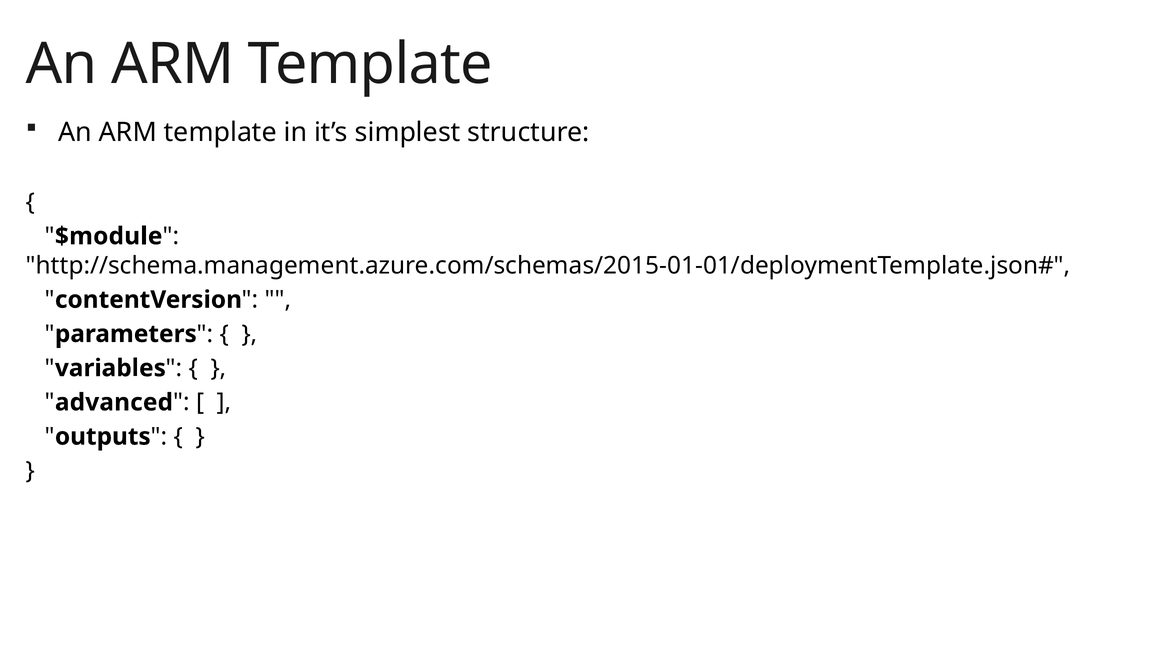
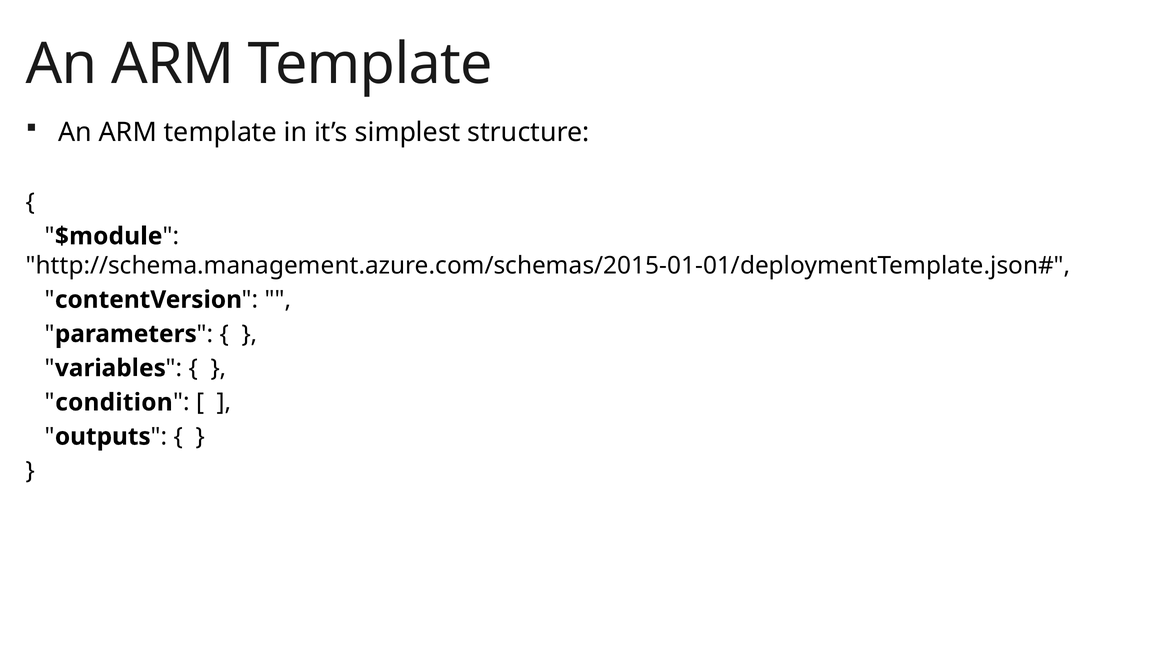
advanced: advanced -> condition (114, 402)
